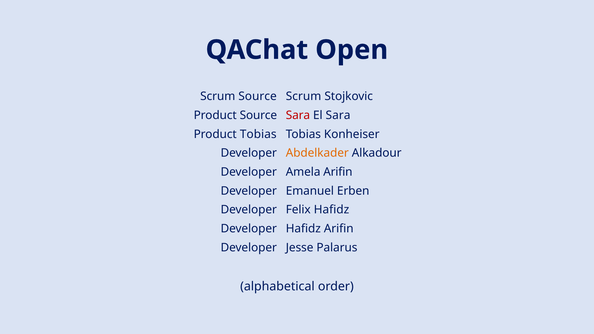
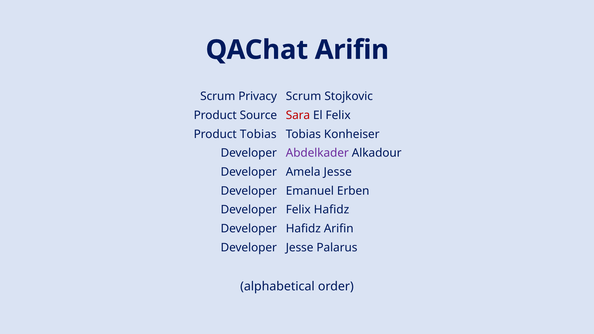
QAChat Open: Open -> Arifin (352, 50)
Scrum Source: Source -> Privacy (258, 96)
El Sara: Sara -> Felix (338, 115)
Abdelkader colour: orange -> purple (317, 153)
Amela Arifin: Arifin -> Jesse (338, 172)
